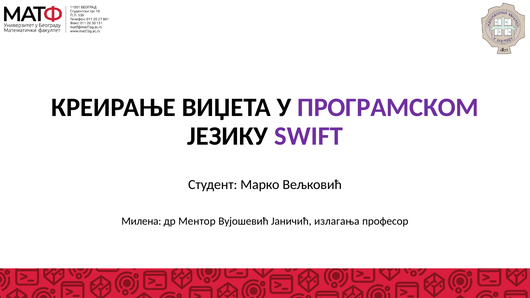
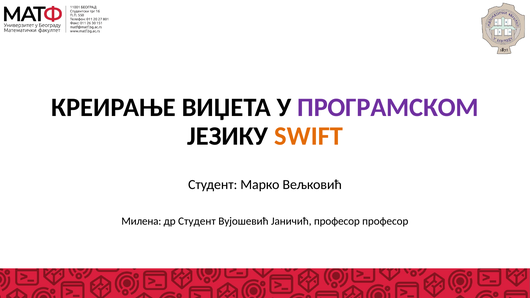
SWIFT colour: purple -> orange (309, 136)
др Ментор: Ментор -> Студент (197, 221)
Јаничић излагања: излагања -> професор (337, 221)
